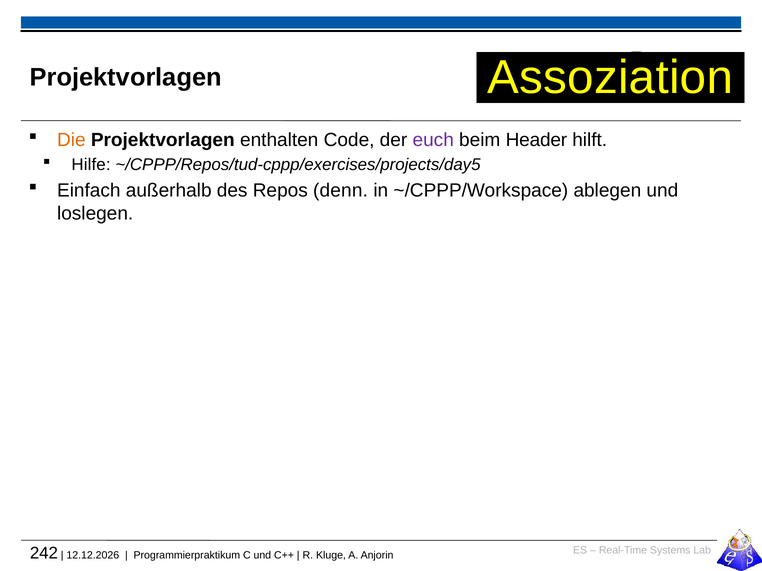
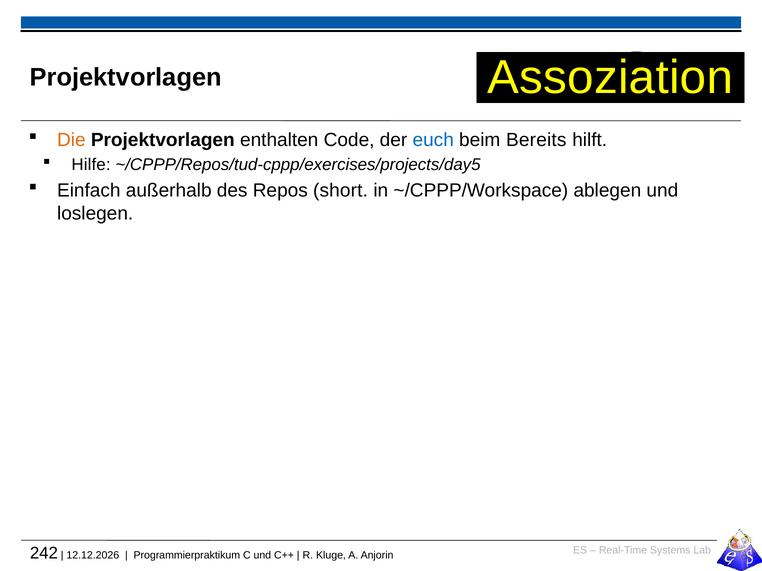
euch colour: purple -> blue (433, 140)
Header: Header -> Bereits (536, 140)
denn: denn -> short (341, 191)
